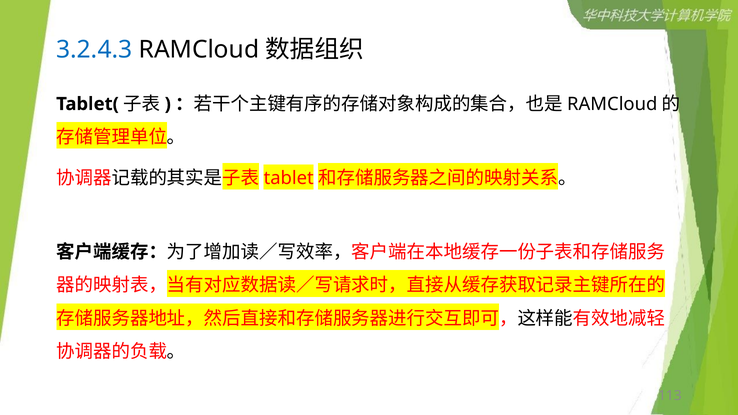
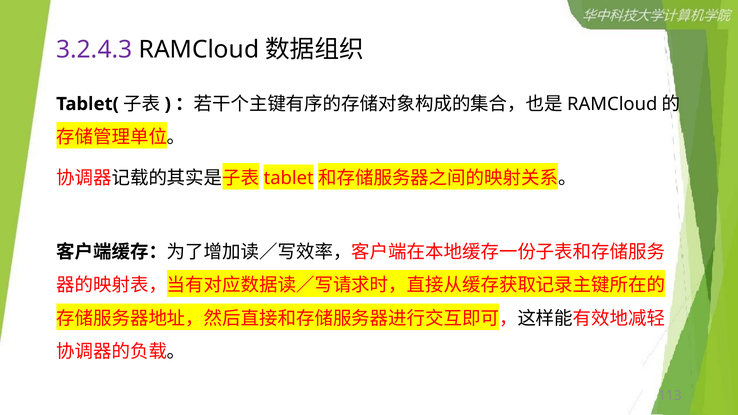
3.2.4.3 colour: blue -> purple (94, 50)
